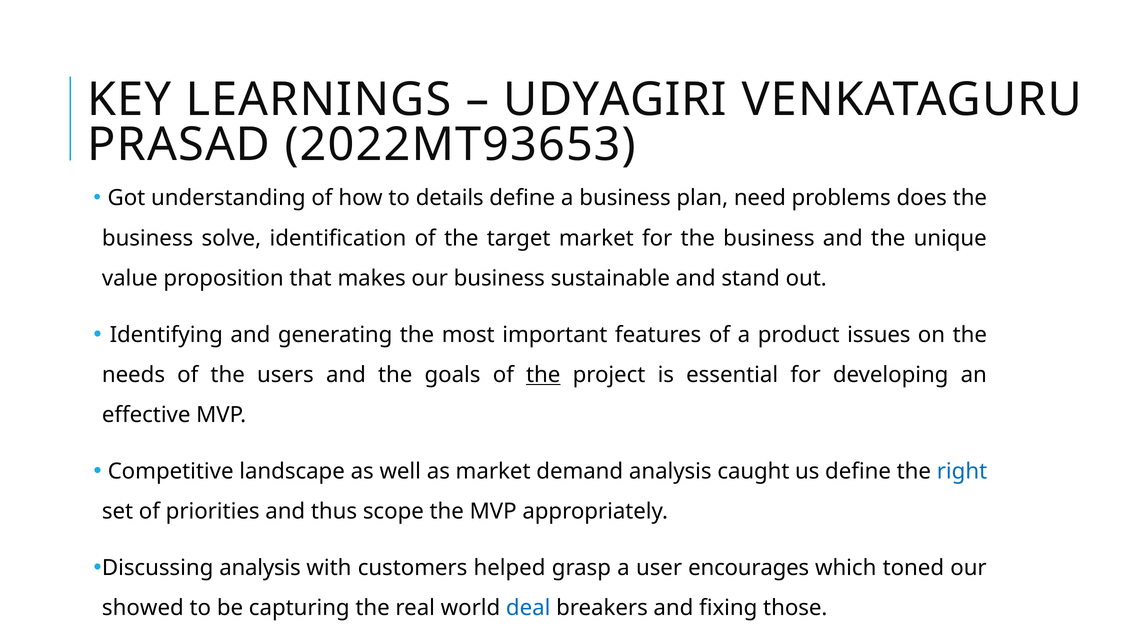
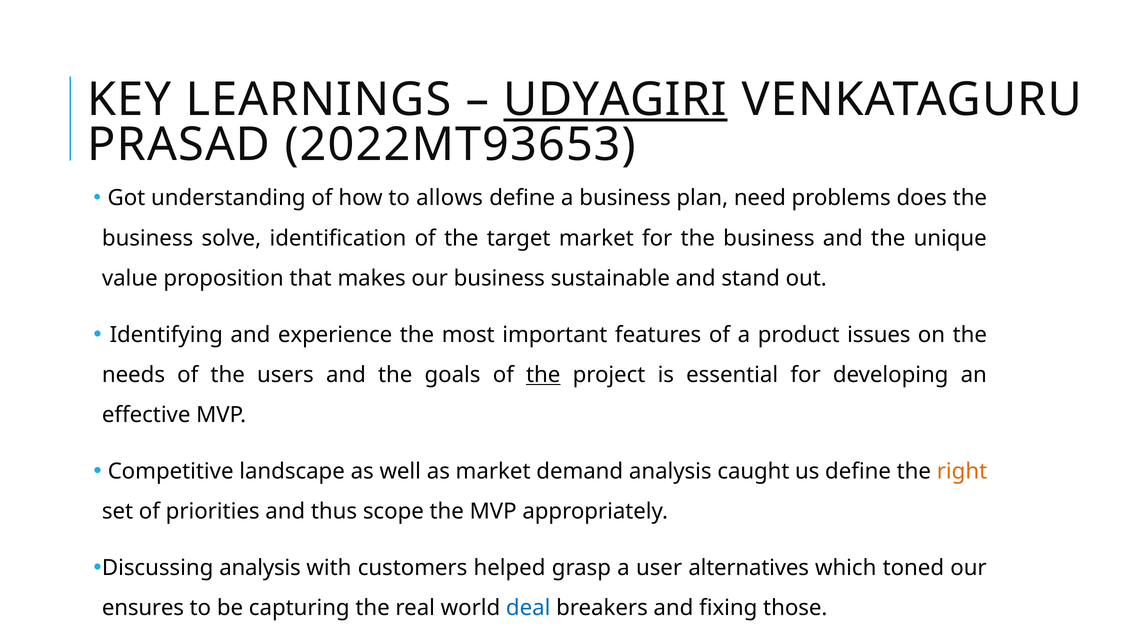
UDYAGIRI underline: none -> present (615, 100)
details: details -> allows (450, 198)
generating: generating -> experience (335, 335)
right colour: blue -> orange (962, 472)
encourages: encourages -> alternatives (749, 568)
showed: showed -> ensures (143, 608)
